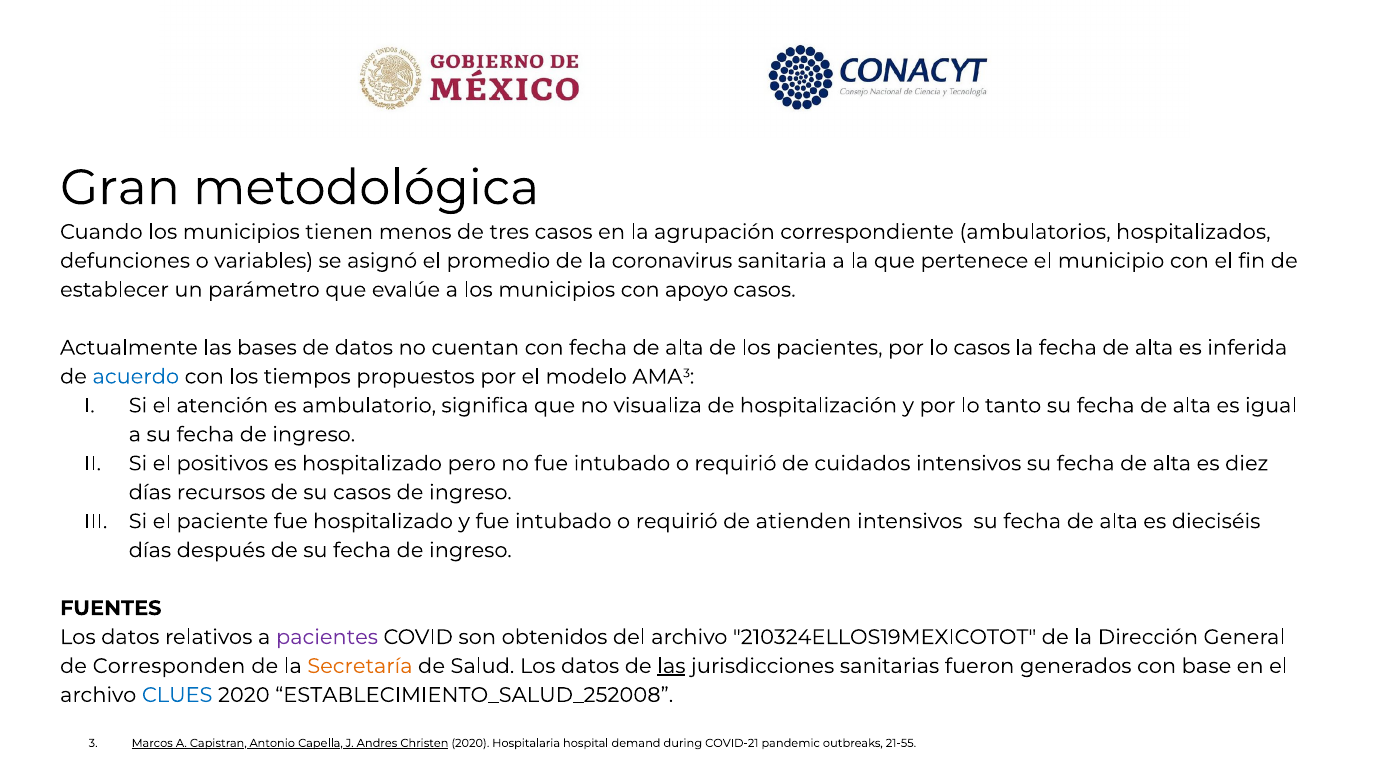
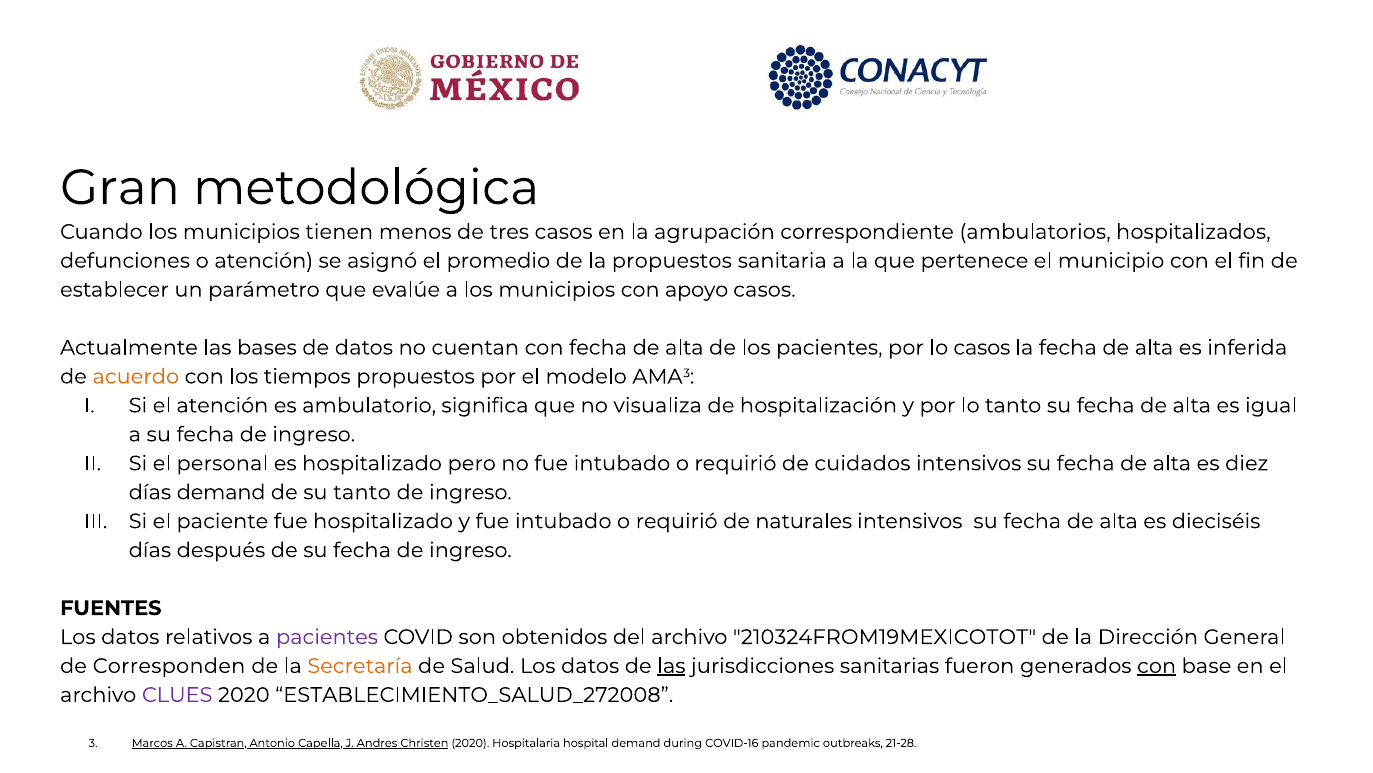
o variables: variables -> atención (264, 261)
la coronavirus: coronavirus -> propuestos (672, 261)
acuerdo colour: blue -> orange (136, 376)
positivos: positivos -> personal (222, 463)
días recursos: recursos -> demand (221, 492)
su casos: casos -> tanto (362, 492)
atienden: atienden -> naturales (804, 521)
210324ELLOS19MEXICOTOT: 210324ELLOS19MEXICOTOT -> 210324FROM19MEXICOTOT (885, 637)
con underline: none -> present (1157, 665)
CLUES colour: blue -> purple (177, 694)
ESTABLECIMIENTO_SALUD_252008: ESTABLECIMIENTO_SALUD_252008 -> ESTABLECIMIENTO_SALUD_272008 (474, 694)
COVID-21: COVID-21 -> COVID-16 (732, 743)
21-55: 21-55 -> 21-28 (901, 743)
